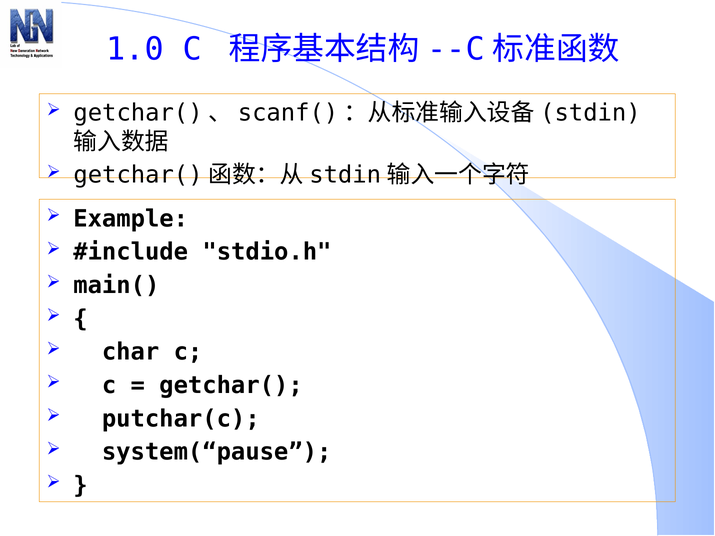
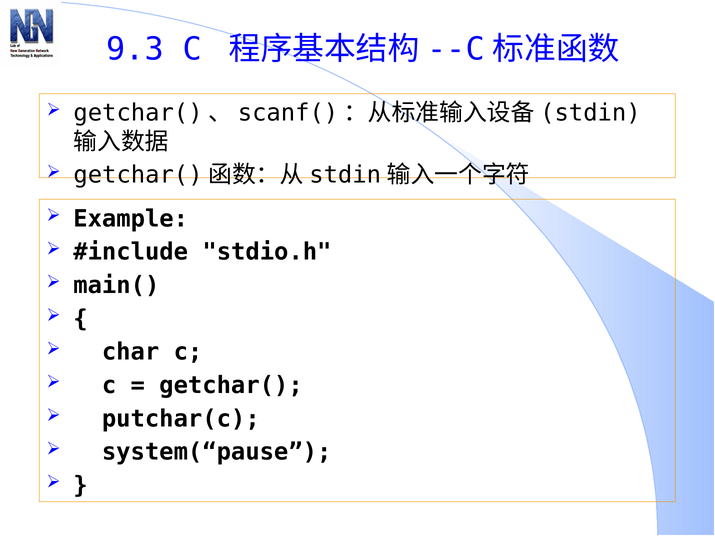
1.0: 1.0 -> 9.3 (135, 49)
